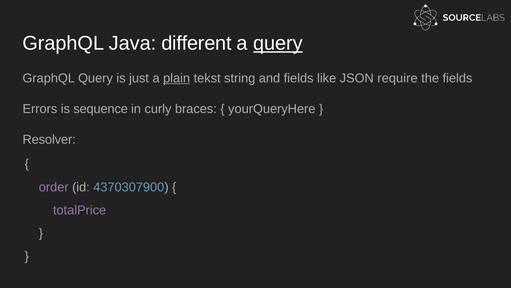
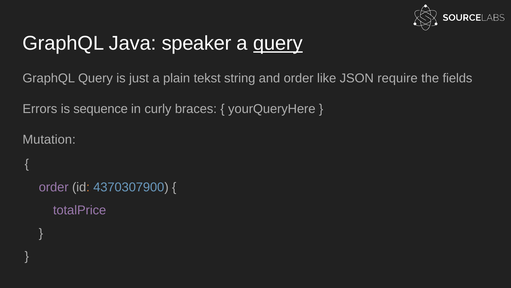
different: different -> speaker (197, 43)
plain underline: present -> none (177, 78)
and fields: fields -> order (299, 78)
Resolver: Resolver -> Mutation (49, 139)
